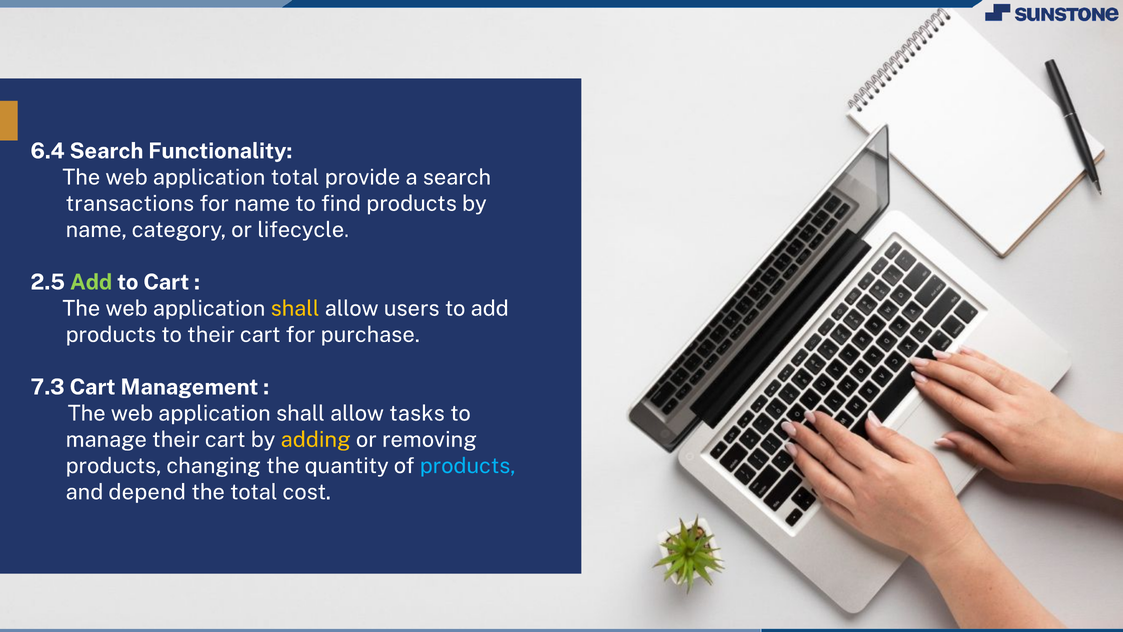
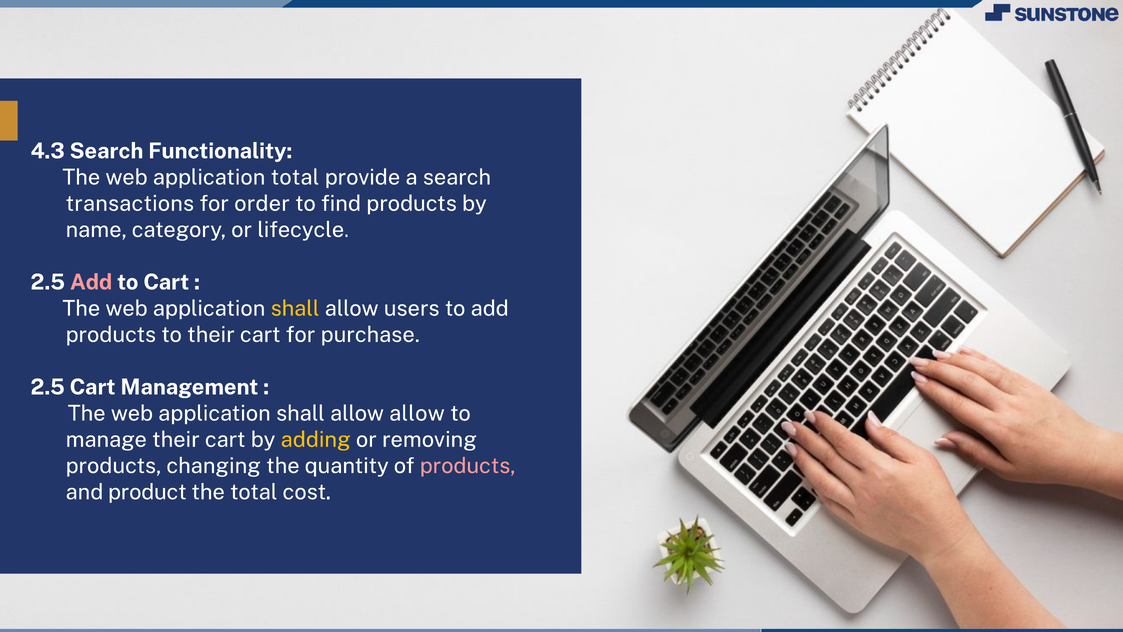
6.4: 6.4 -> 4.3 (48, 151)
for name: name -> order (262, 203)
Add colour: light green -> pink (91, 282)
7.3: 7.3 -> 2.5 (48, 387)
allow tasks: tasks -> allow (417, 413)
products colour: light blue -> pink (468, 466)
depend: depend -> product (147, 492)
